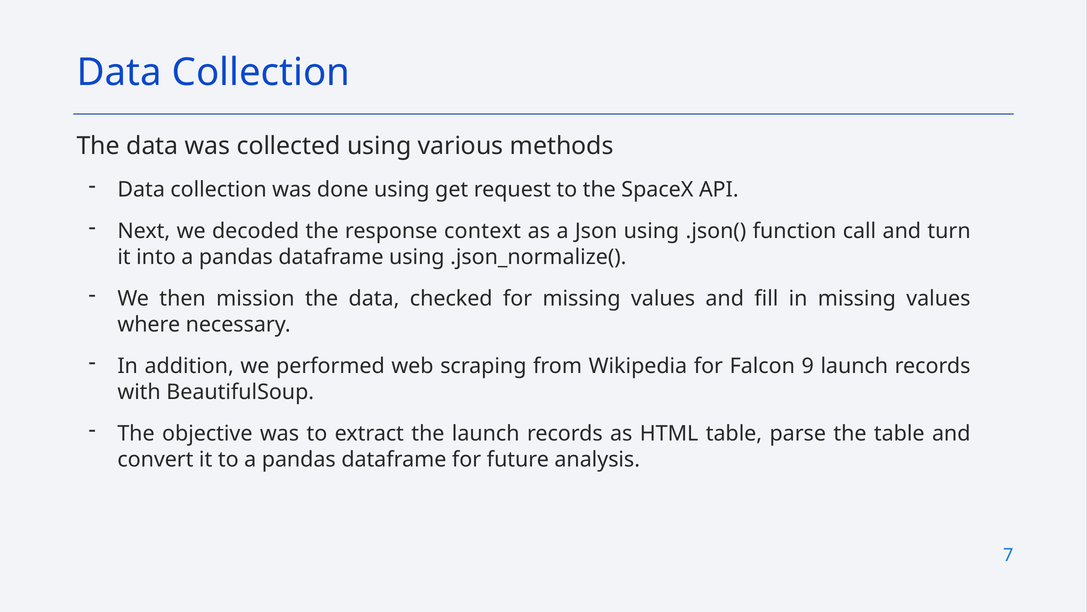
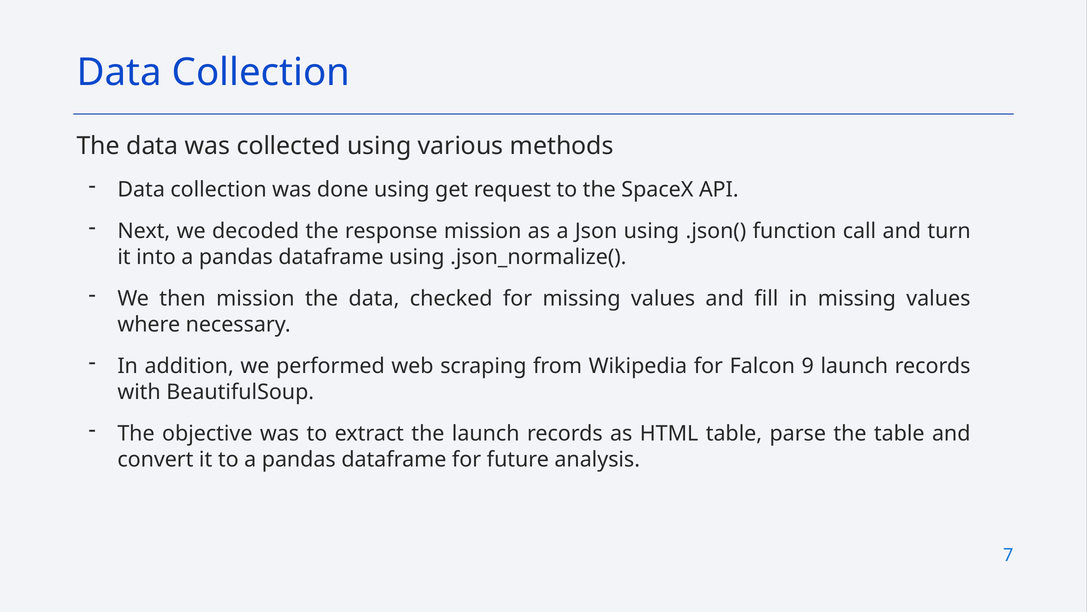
response context: context -> mission (483, 231)
